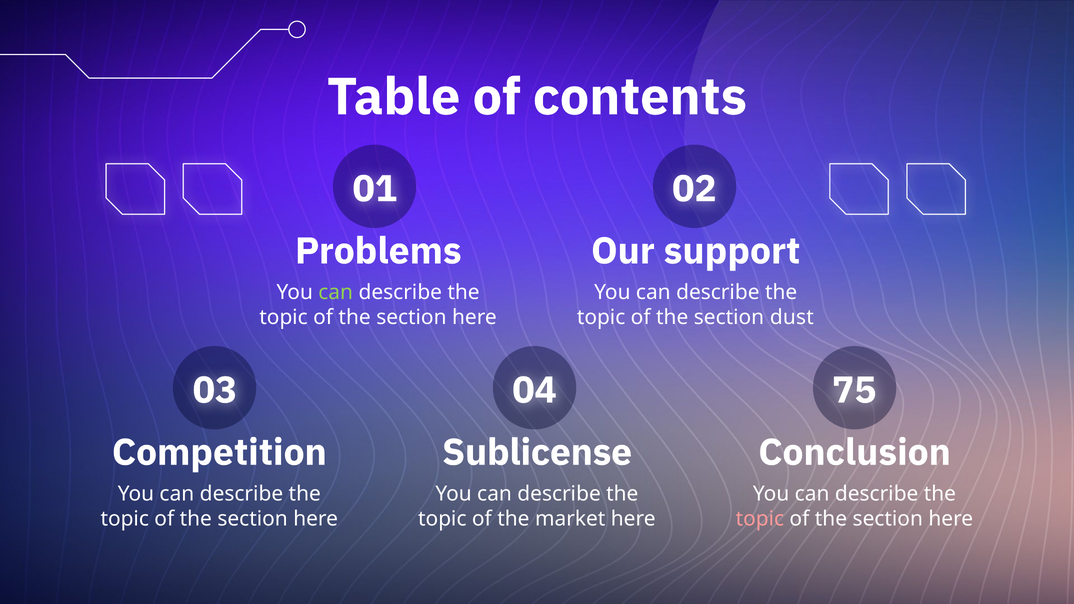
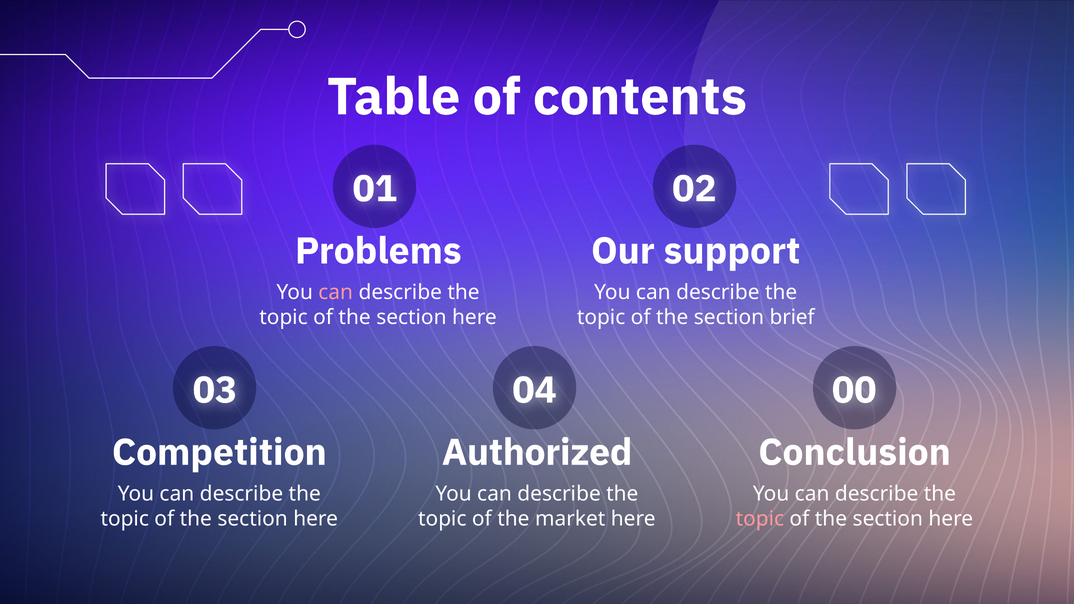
can colour: light green -> pink (336, 292)
dust: dust -> brief (792, 317)
75: 75 -> 00 (854, 390)
Sublicense: Sublicense -> Authorized (537, 453)
